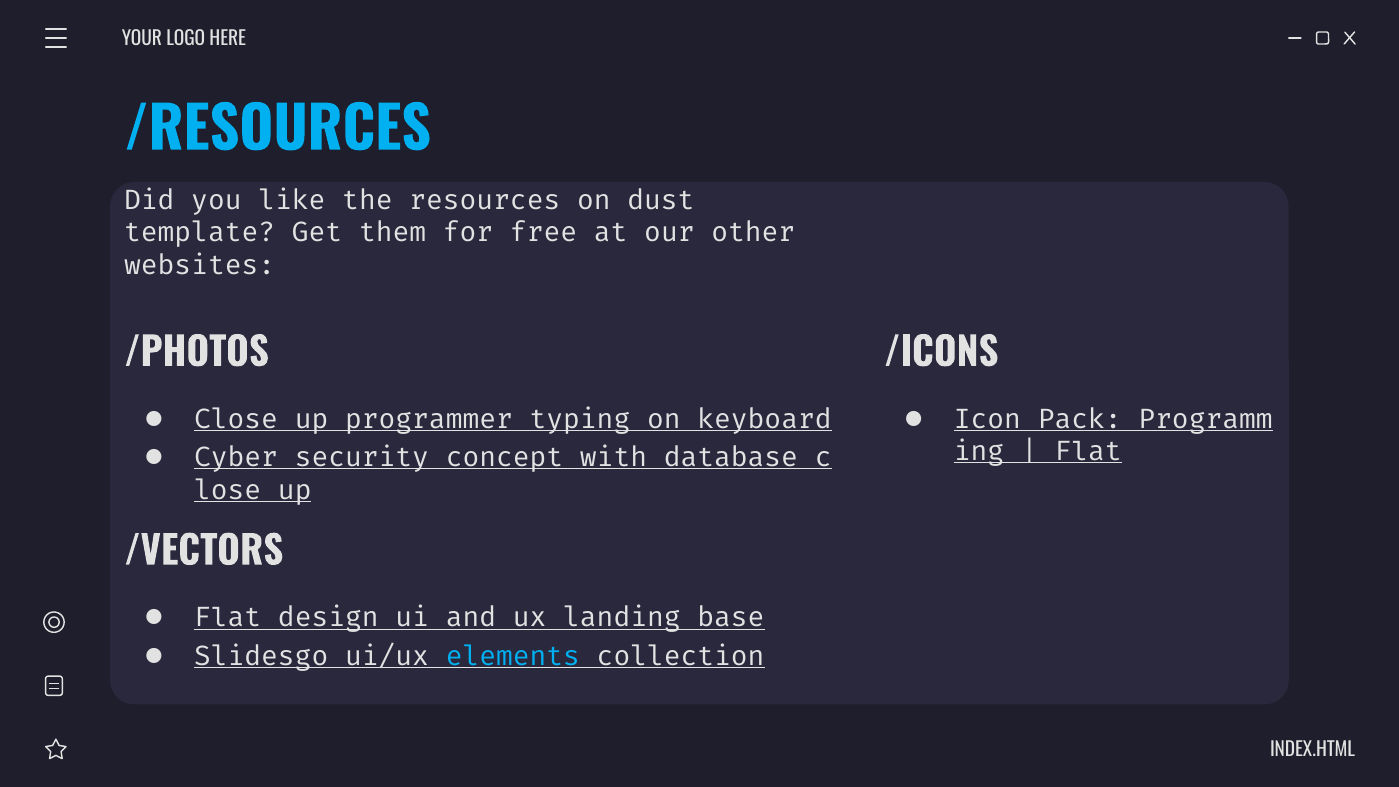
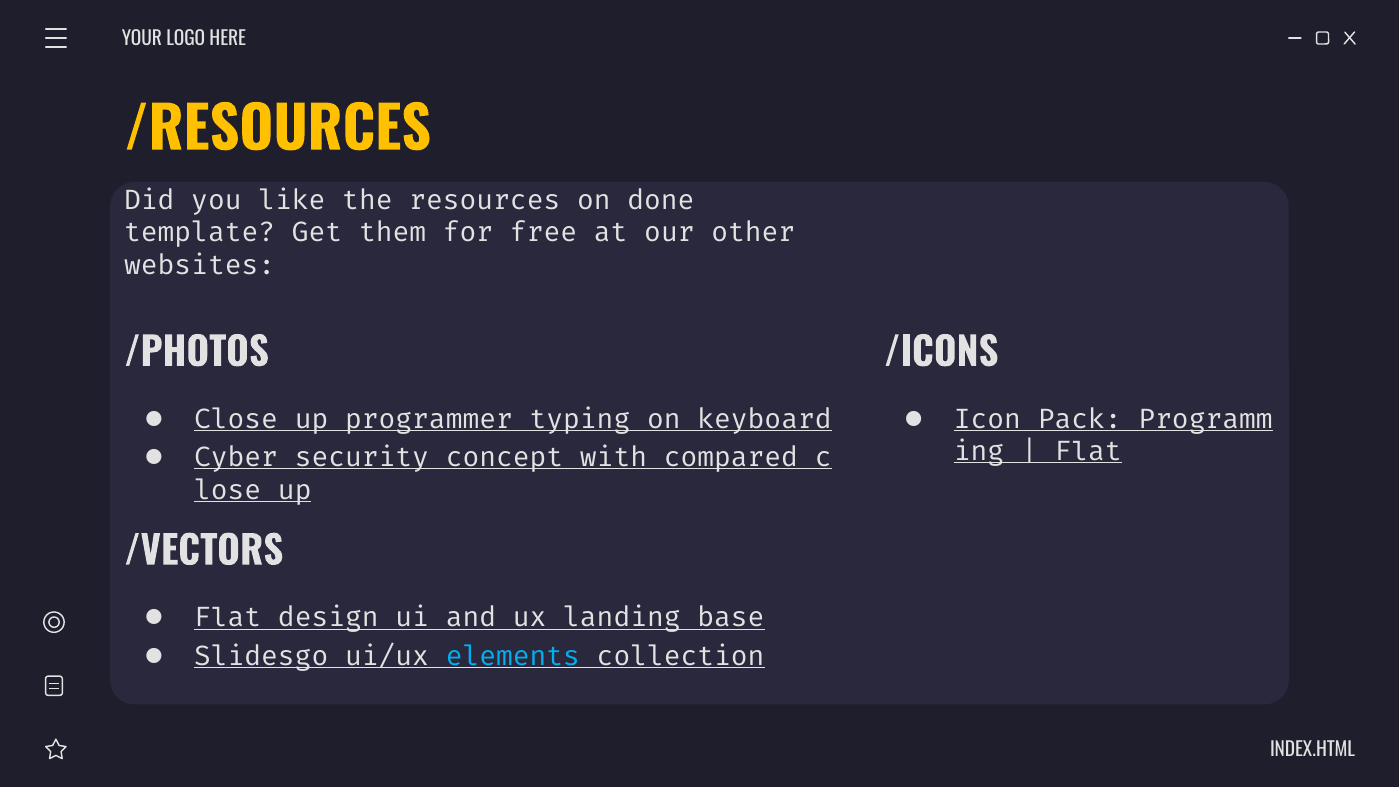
/RESOURCES colour: light blue -> yellow (278, 130)
dust: dust -> done (661, 200)
database: database -> compared (731, 458)
